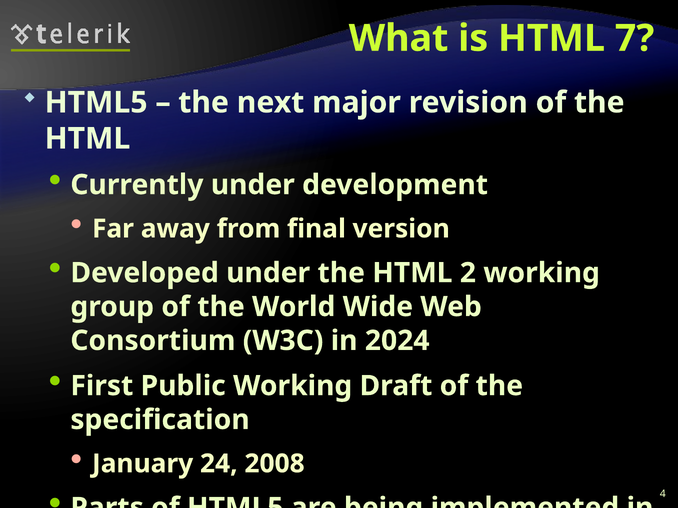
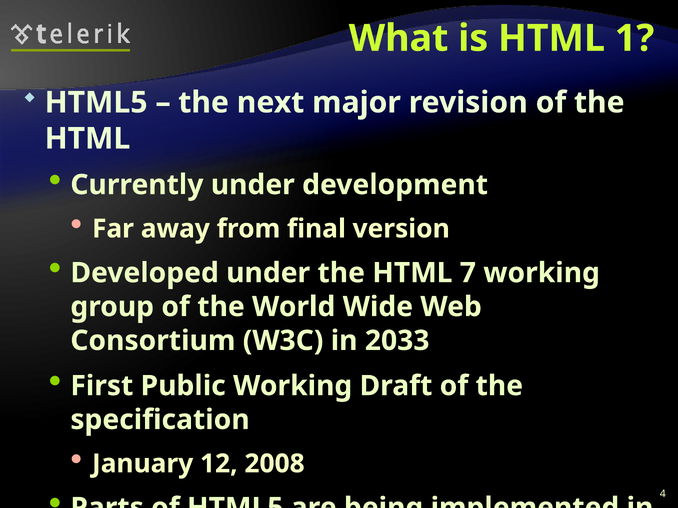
7: 7 -> 1 (634, 38)
2: 2 -> 7 (468, 273)
2024: 2024 -> 2033 (397, 341)
24: 24 -> 12 (219, 464)
